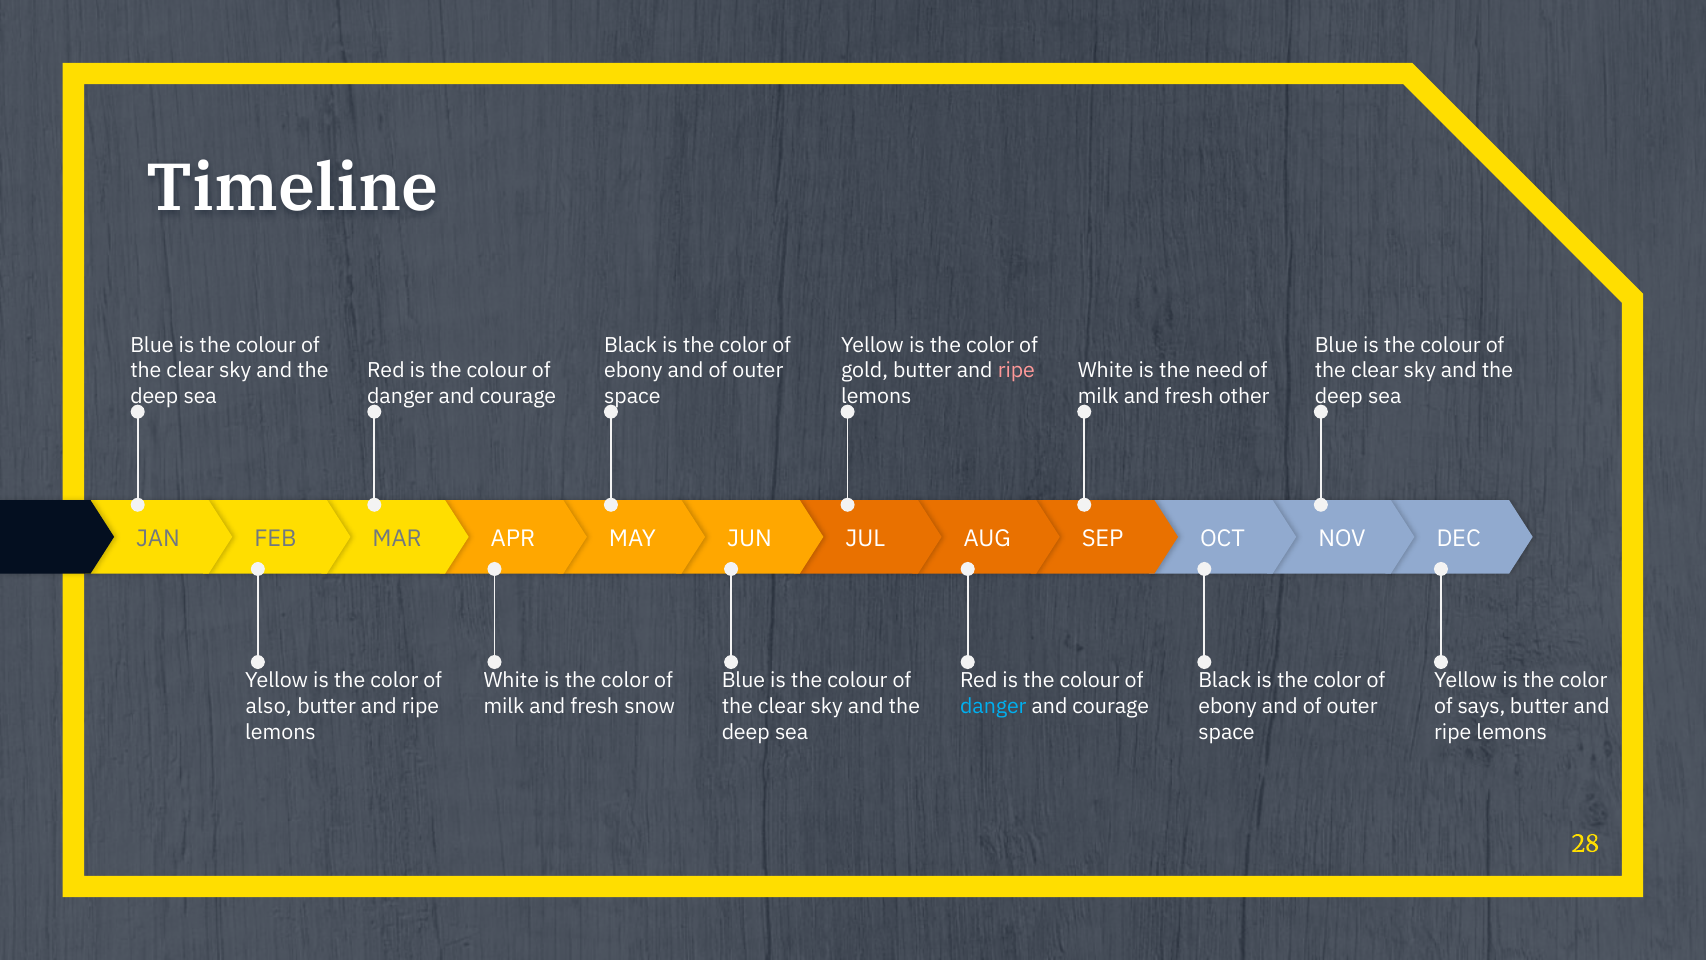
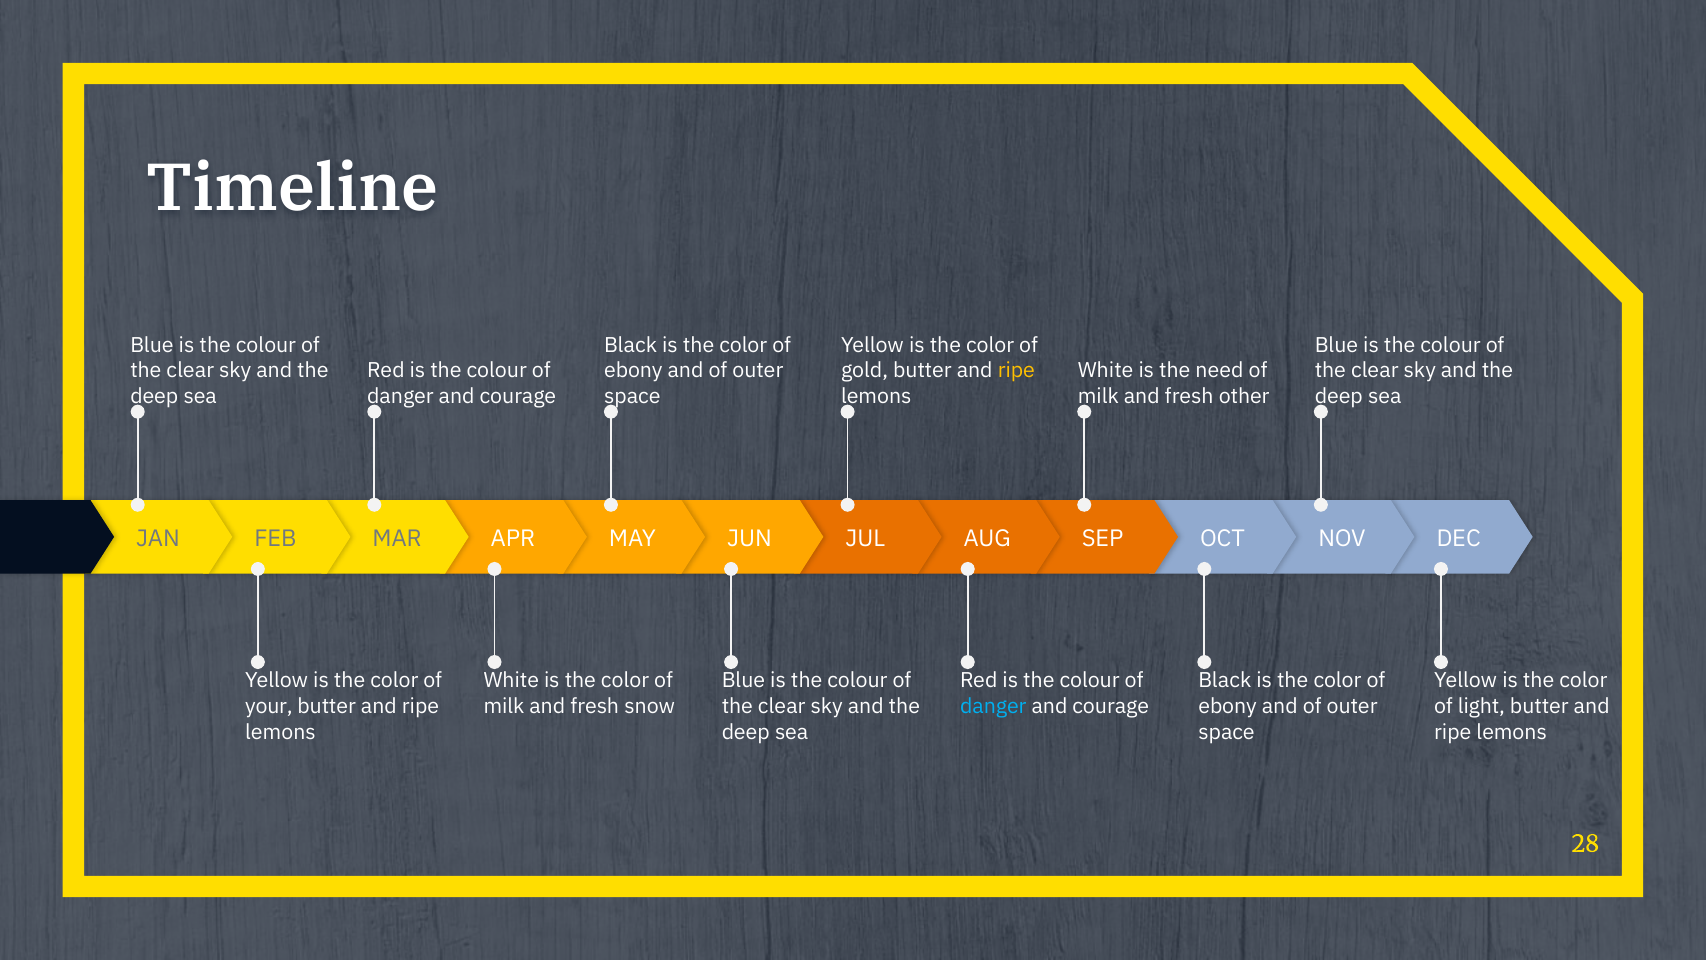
ripe colour: pink -> yellow (1016, 370)
also: also -> your (269, 706)
says: says -> light (1481, 706)
